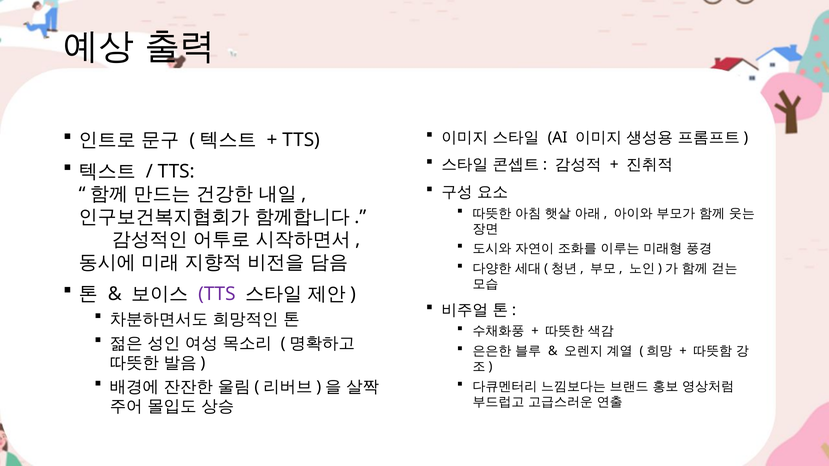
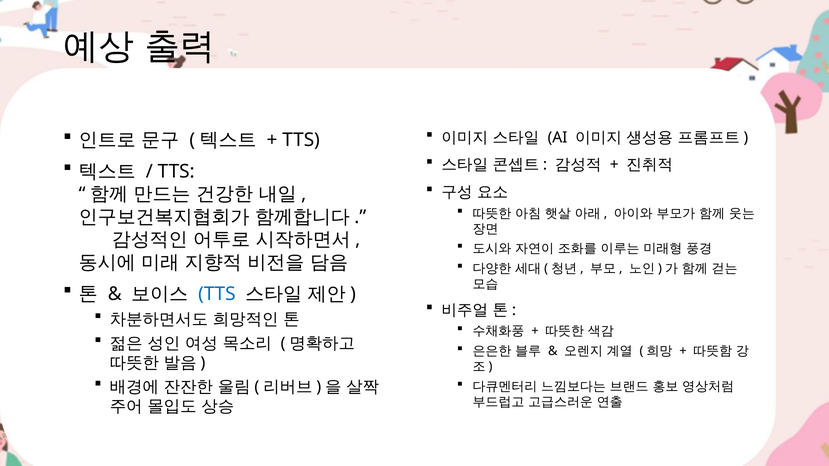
TTS colour: purple -> blue (217, 294)
